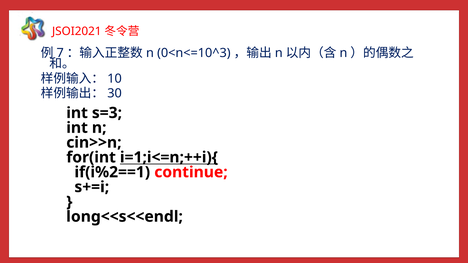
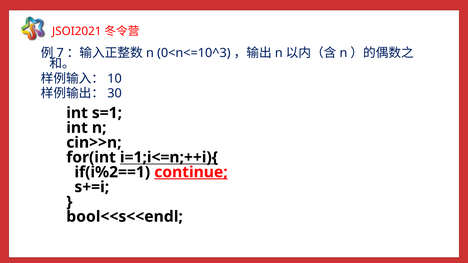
s=3: s=3 -> s=1 (107, 113)
continue underline: none -> present (191, 172)
long<<s<<endl: long<<s<<endl -> bool<<s<<endl (125, 217)
